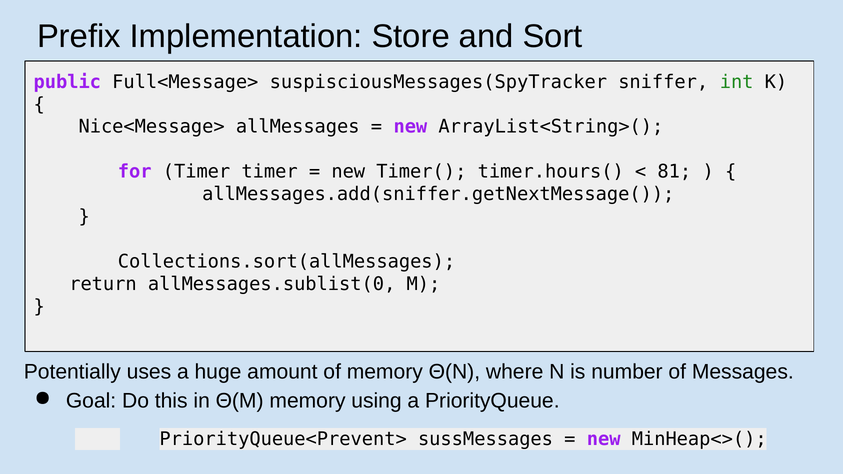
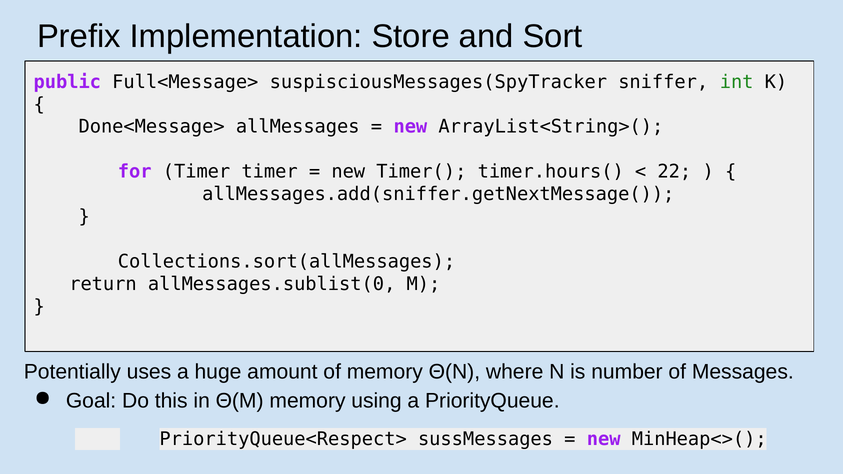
Nice<Message>: Nice<Message> -> Done<Message> (152, 127)
81: 81 -> 22 (674, 172)
PriorityQueue<Prevent>: PriorityQueue<Prevent> -> PriorityQueue<Respect> (283, 439)
